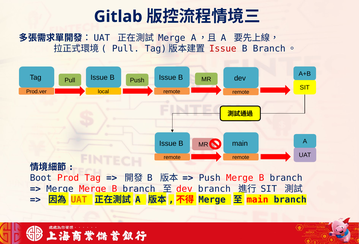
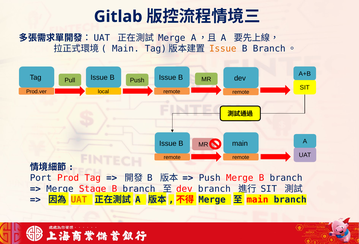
Pull: Pull -> Main (126, 49)
Issue colour: red -> orange (223, 49)
Boot: Boot -> Port (41, 178)
Merge: Merge -> Stage (93, 189)
